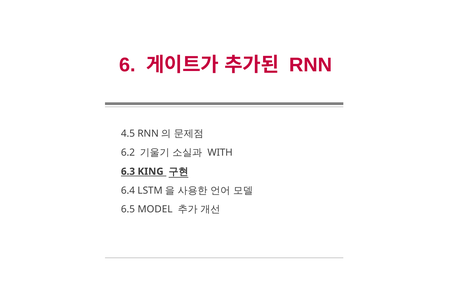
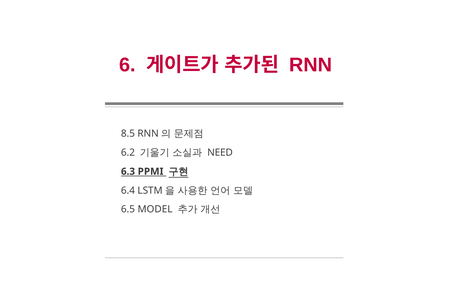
4.5: 4.5 -> 8.5 (128, 134)
WITH: WITH -> NEED (220, 153)
KING: KING -> PPMI (151, 171)
